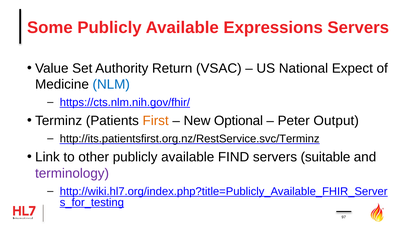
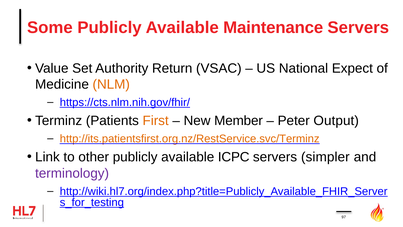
Expressions: Expressions -> Maintenance (273, 27)
NLM colour: blue -> orange (111, 84)
Optional: Optional -> Member (239, 121)
http://its.patientsfirst.org.nz/RestService.svc/Terminz colour: black -> orange (190, 139)
FIND: FIND -> ICPC (234, 157)
suitable: suitable -> simpler (325, 157)
